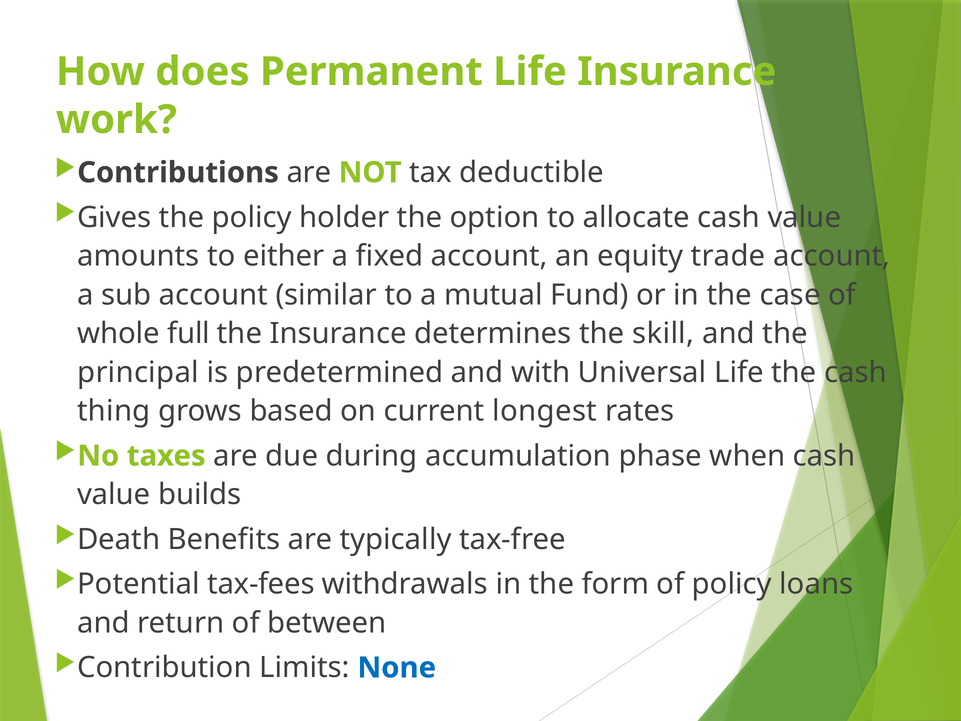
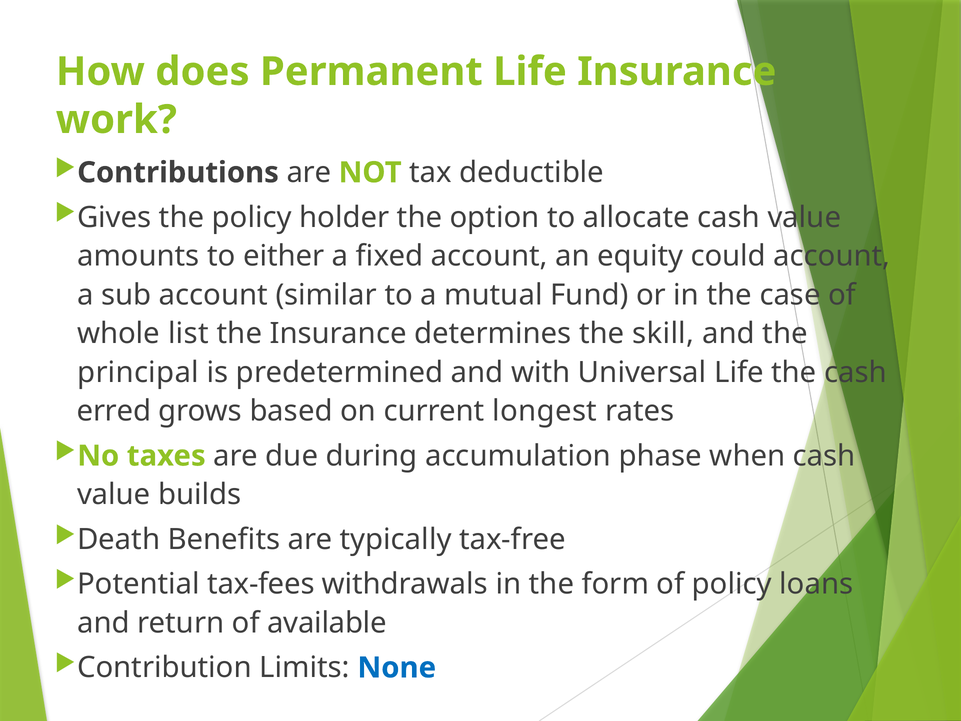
trade: trade -> could (728, 256)
full: full -> list (188, 334)
thing: thing -> erred (114, 411)
between: between -> available (327, 623)
